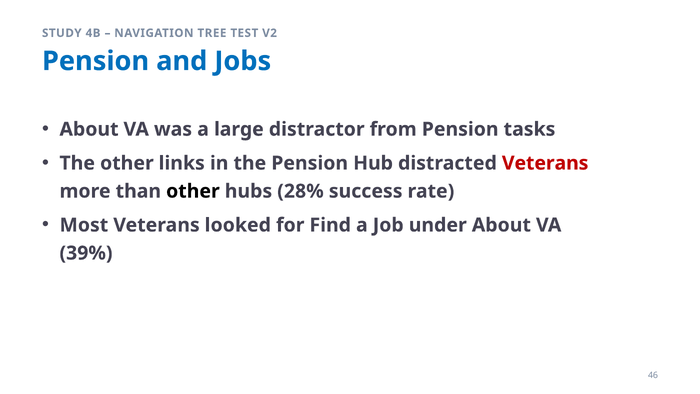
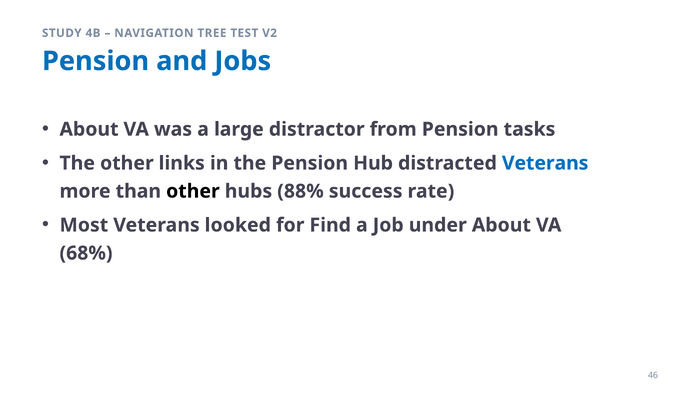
Veterans colour: red -> blue (545, 163)
28%: 28% -> 88% (300, 191)
39%: 39% -> 68% (86, 253)
